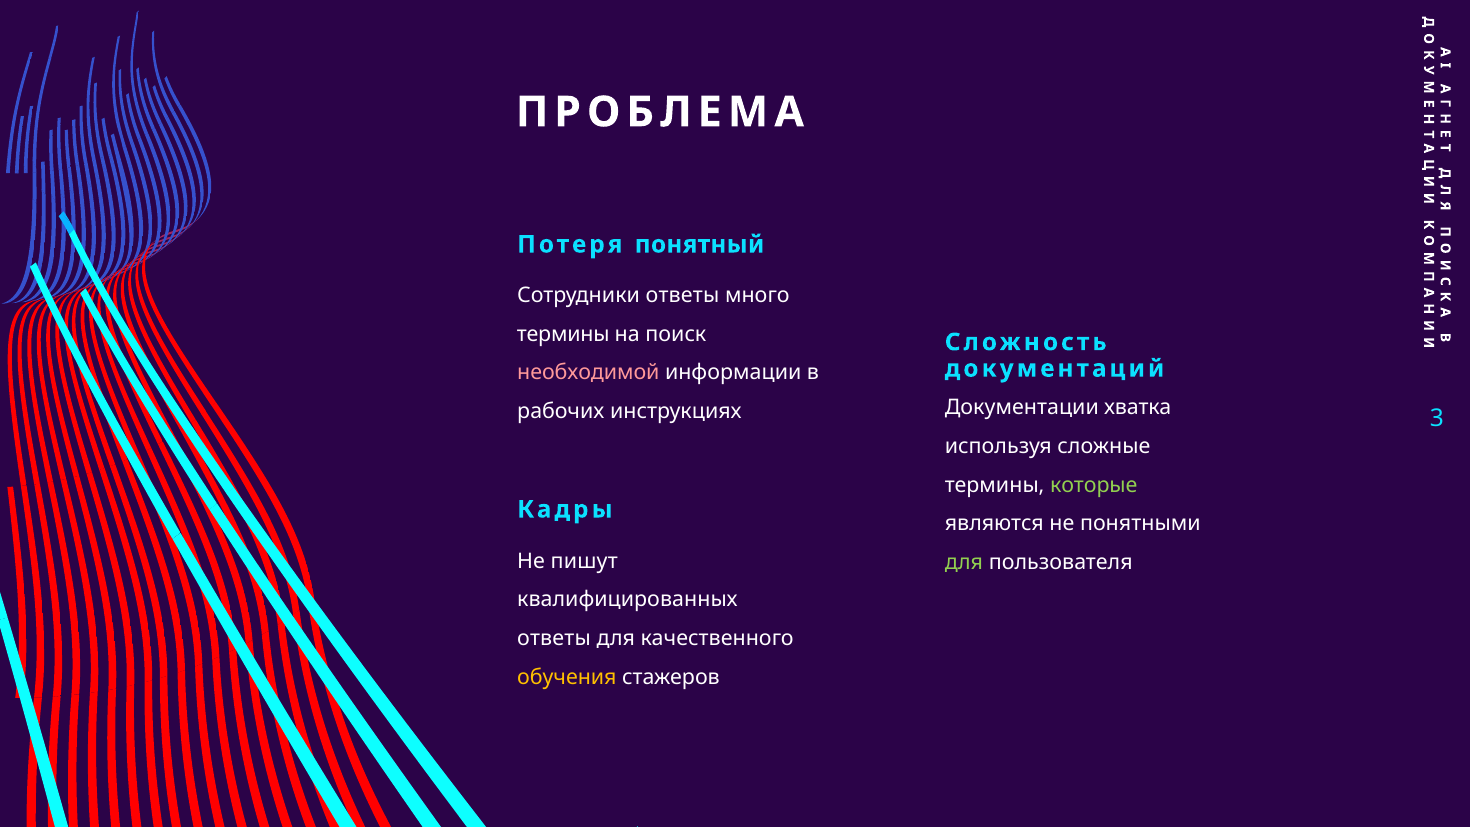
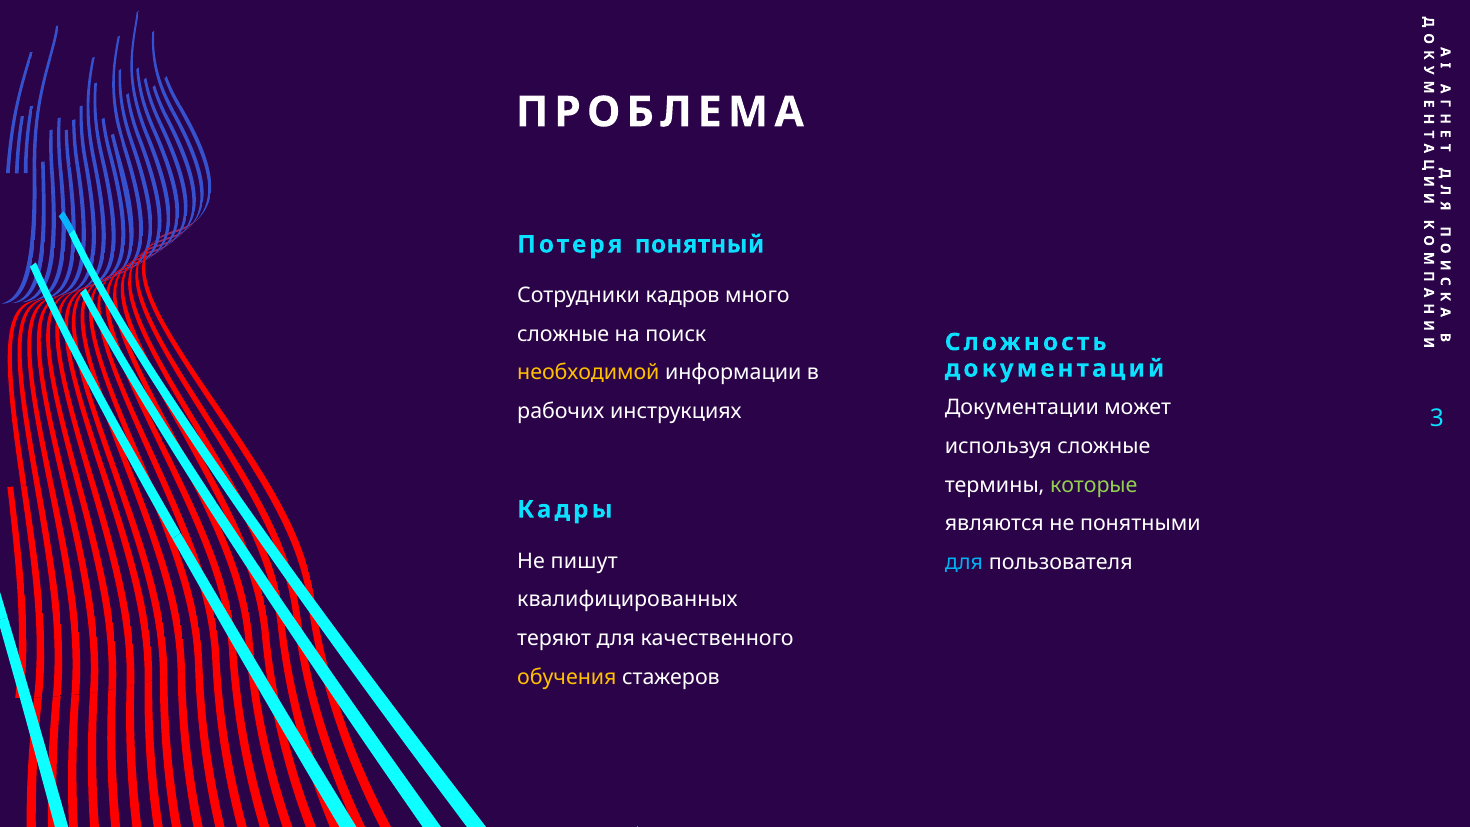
Сотрудники ответы: ответы -> кадров (683, 295)
термины: термины -> сложные (563, 334)
необходимой colour: pink -> yellow (588, 372)
хватка: хватка -> может (1138, 408)
для colour: light green -> light blue (964, 562)
ответы: ответы -> теряют (554, 638)
